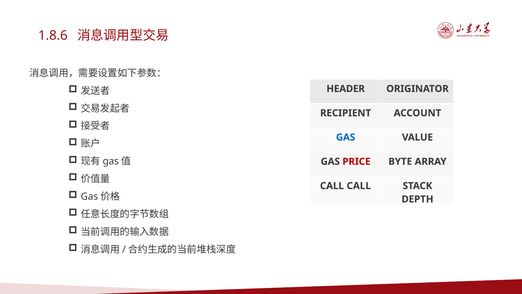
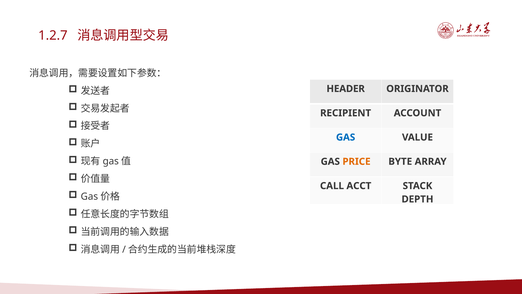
1.8.6: 1.8.6 -> 1.2.7 (53, 35)
PRICE colour: red -> orange (356, 161)
CALL CALL: CALL -> ACCT (359, 186)
